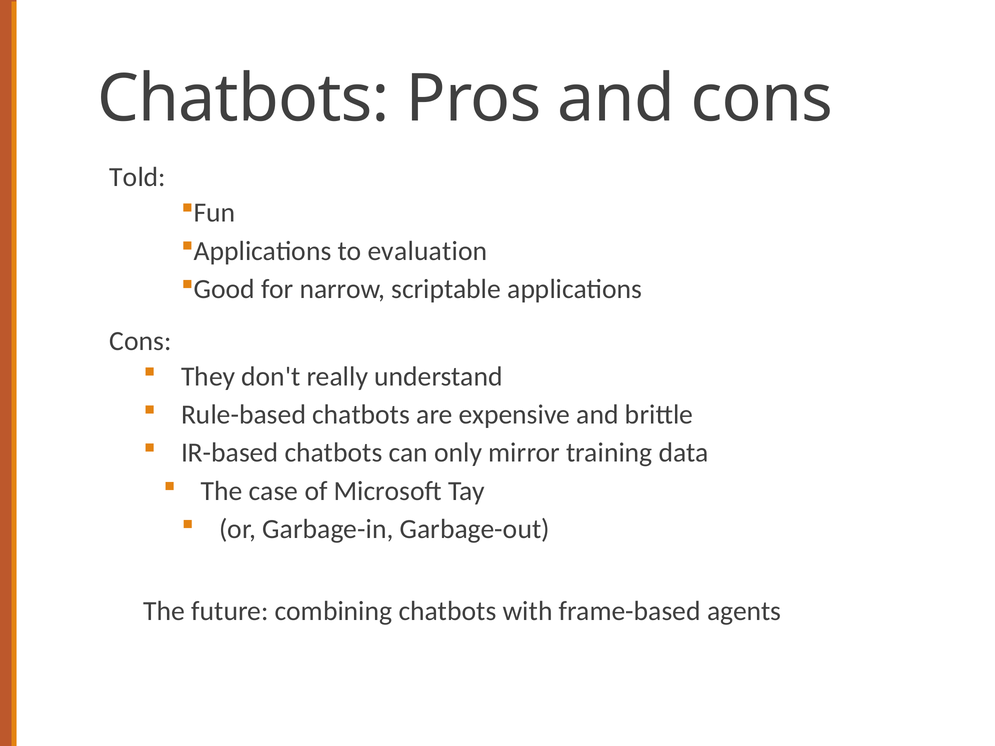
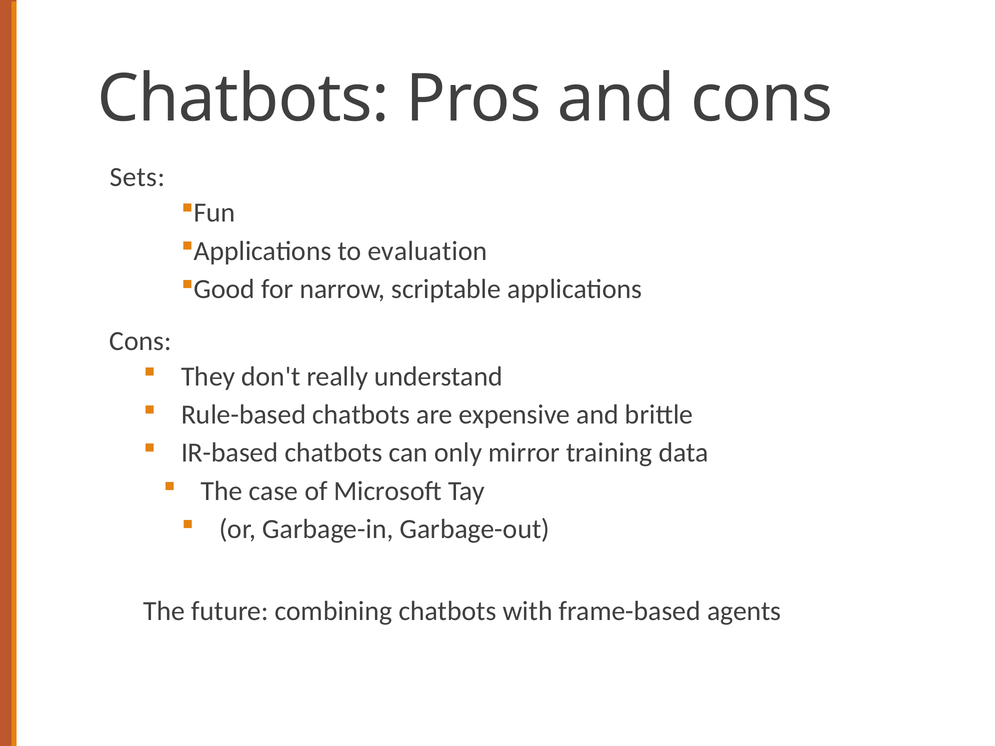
Told: Told -> Sets (137, 177)
